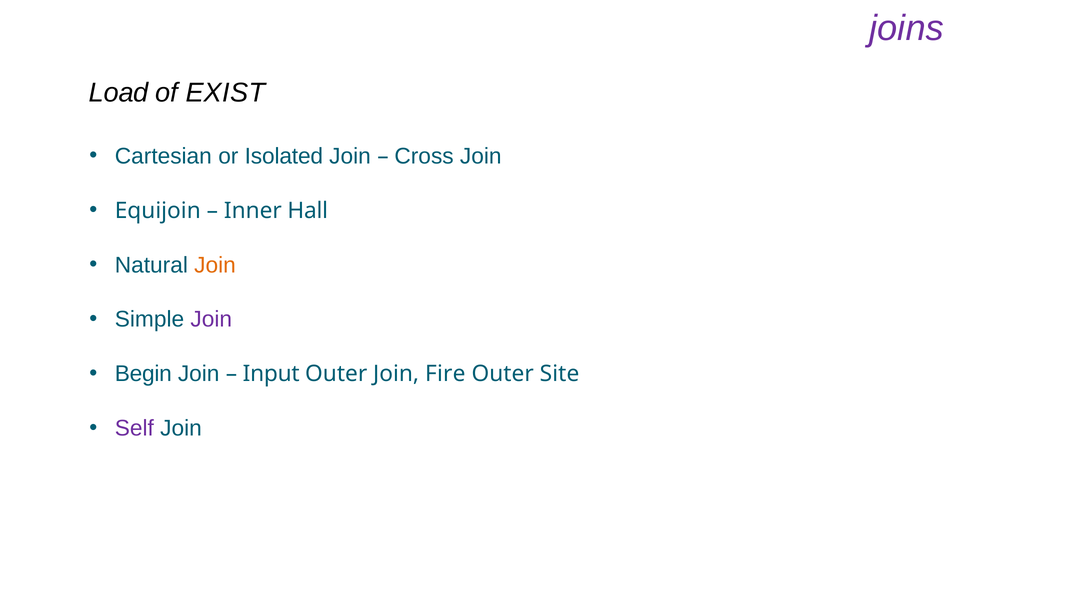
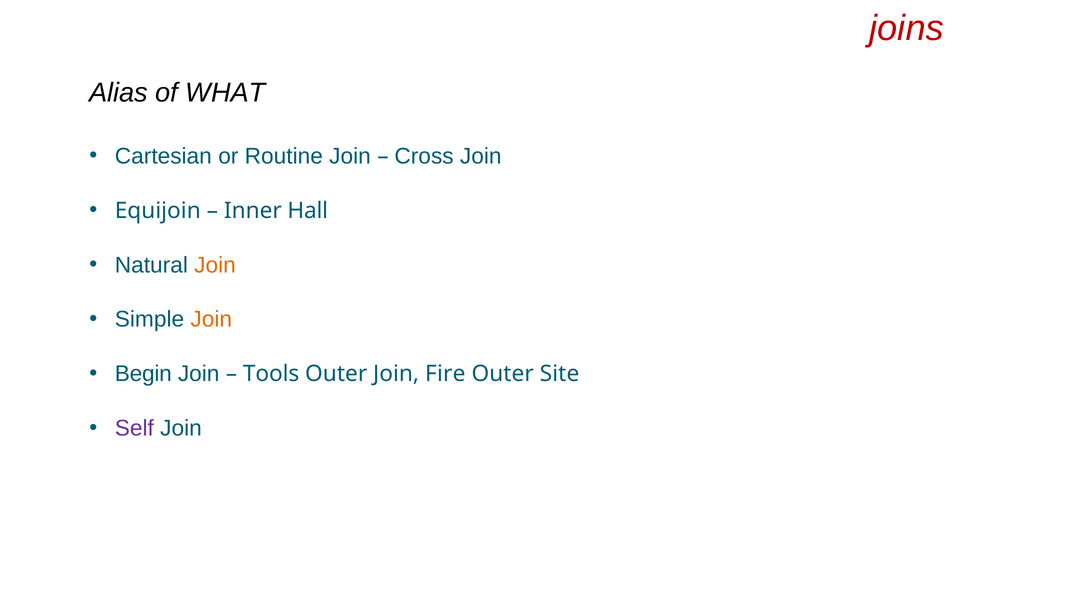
joins colour: purple -> red (907, 28)
Load: Load -> Alias (119, 93)
EXIST: EXIST -> WHAT (226, 93)
Isolated: Isolated -> Routine (284, 156)
Join colour: purple -> orange (211, 319)
Input: Input -> Tools (271, 374)
